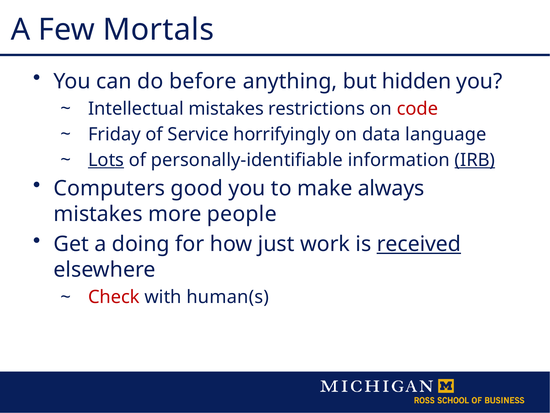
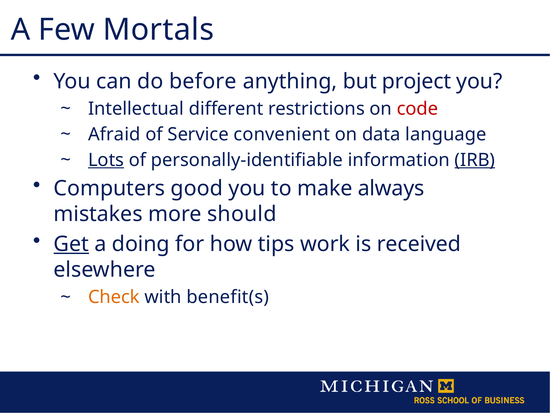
hidden: hidden -> project (417, 81)
Intellectual mistakes: mistakes -> different (226, 109)
Friday: Friday -> Afraid (114, 134)
horrifyingly: horrifyingly -> convenient (282, 134)
people: people -> should (242, 214)
Get underline: none -> present (71, 244)
just: just -> tips (276, 244)
received underline: present -> none (419, 244)
Check colour: red -> orange (114, 297)
human(s: human(s -> benefit(s (228, 297)
